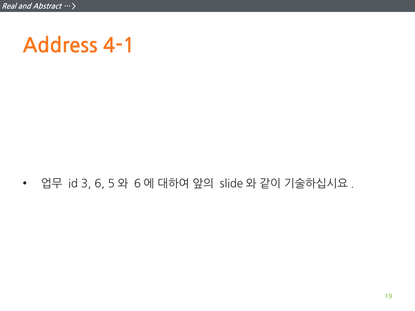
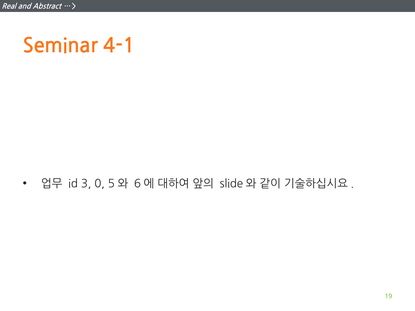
Address: Address -> Seminar (60, 46)
6: 6 -> 0 (100, 184)
